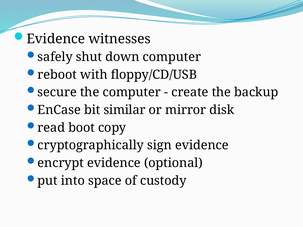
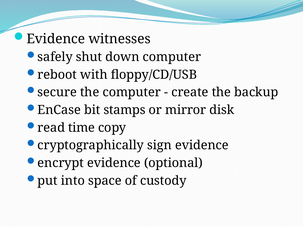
similar: similar -> stamps (124, 110)
boot: boot -> time (82, 128)
